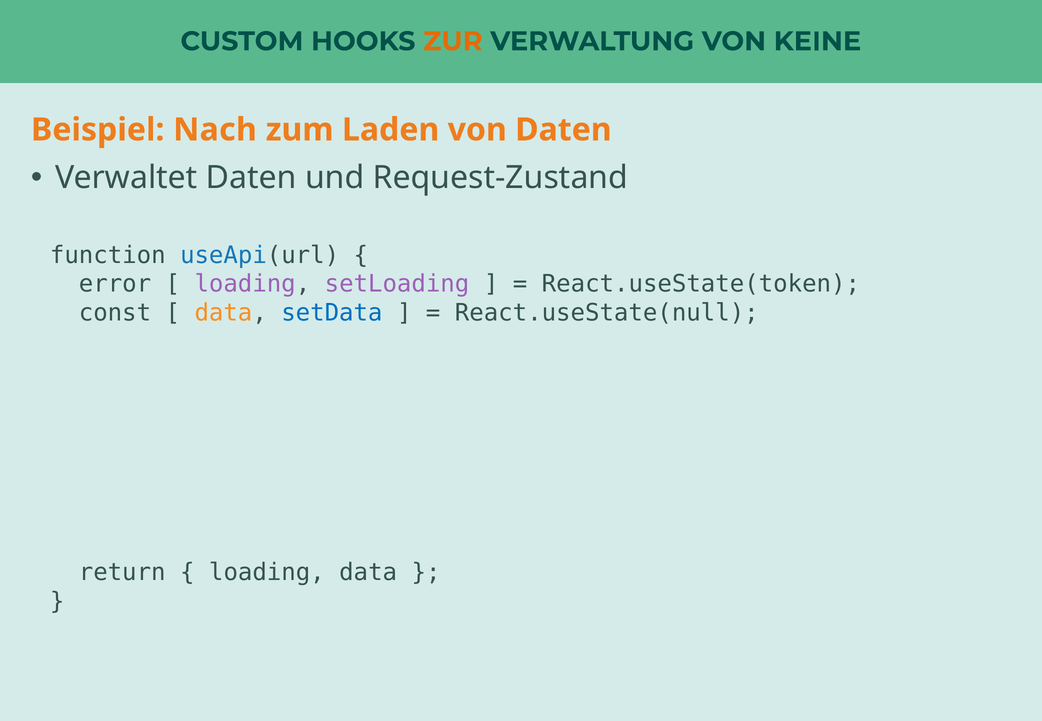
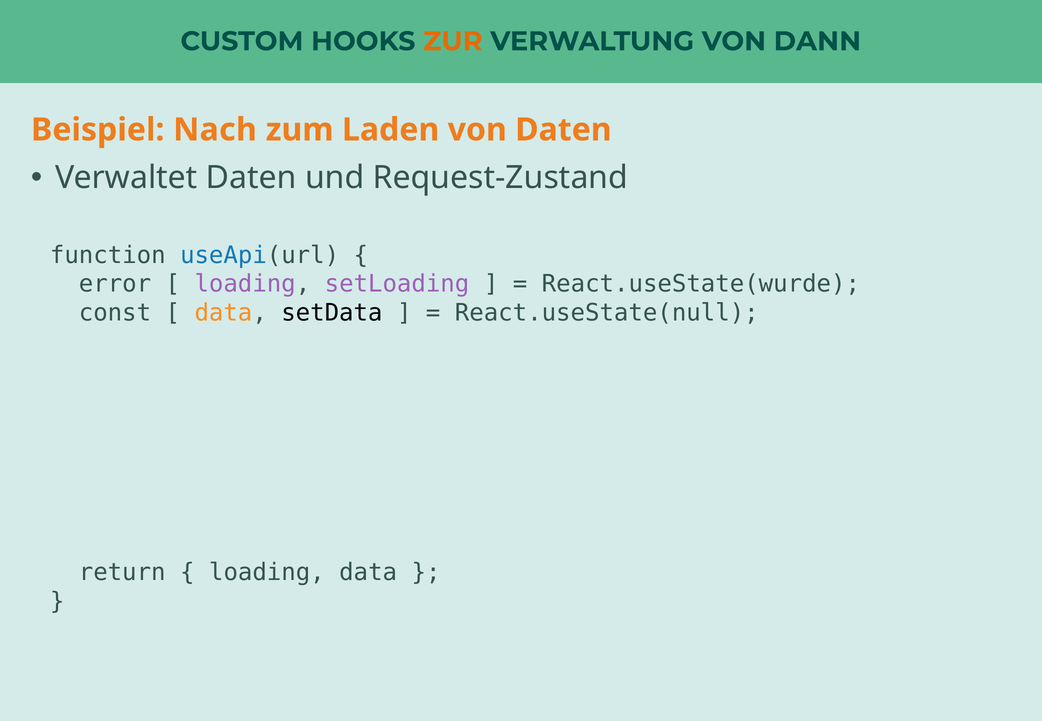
KEINE: KEINE -> DANN (817, 41)
React.useState(token: React.useState(token -> React.useState(wurde (701, 284)
setData colour: blue -> black (332, 313)
